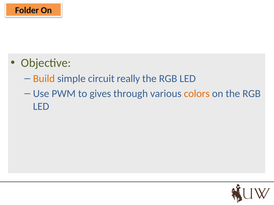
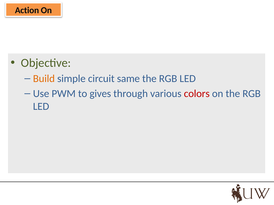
Folder: Folder -> Action (27, 10)
really: really -> same (128, 79)
colors colour: orange -> red (197, 94)
